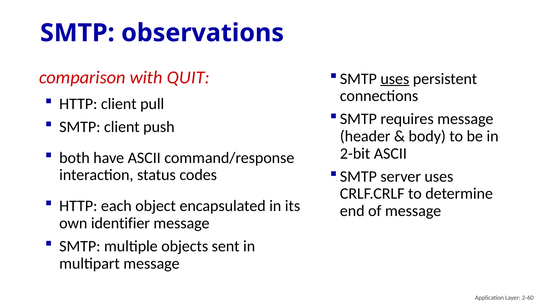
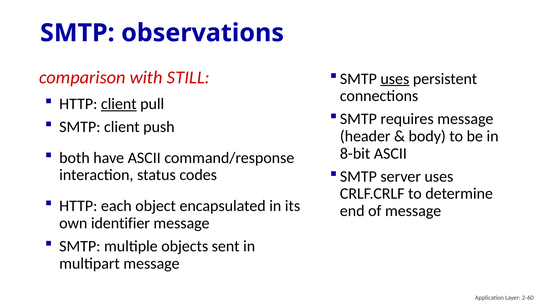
QUIT: QUIT -> STILL (188, 77)
client underline: none -> present (119, 104)
2-bit: 2-bit -> 8-bit (355, 154)
